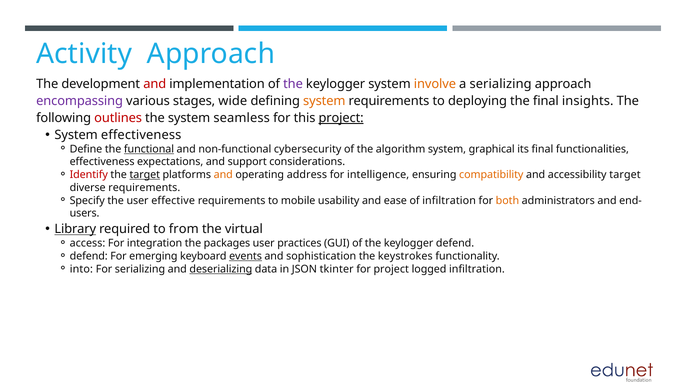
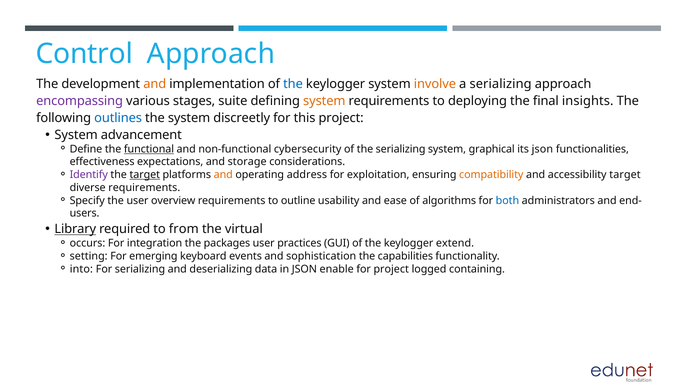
Activity: Activity -> Control (84, 54)
and colour: red -> orange (155, 84)
the colour: purple -> blue (293, 84)
wide: wide -> suite (233, 101)
outlines colour: red -> blue (118, 118)
seamless: seamless -> discreetly (242, 118)
project underline: present -> none (341, 118)
System effectiveness: effectiveness -> advancement (141, 135)
the algorithm: algorithm -> serializing (401, 149)
its final: final -> json (542, 149)
support: support -> storage (247, 162)
Identify colour: red -> purple (89, 175)
intelligence: intelligence -> exploitation (378, 175)
effective: effective -> overview (173, 200)
mobile: mobile -> outline (298, 200)
of infiltration: infiltration -> algorithms (449, 200)
both colour: orange -> blue (507, 200)
access: access -> occurs (87, 243)
keylogger defend: defend -> extend (455, 243)
defend: defend -> setting (89, 256)
events underline: present -> none (246, 256)
keystrokes: keystrokes -> capabilities (405, 256)
deserializing underline: present -> none (221, 269)
tkinter: tkinter -> enable (337, 269)
logged infiltration: infiltration -> containing (477, 269)
